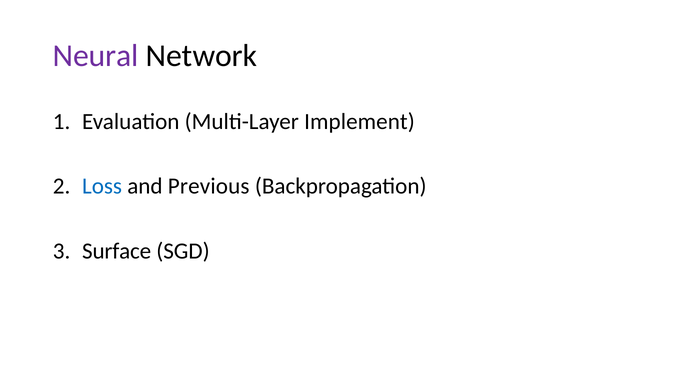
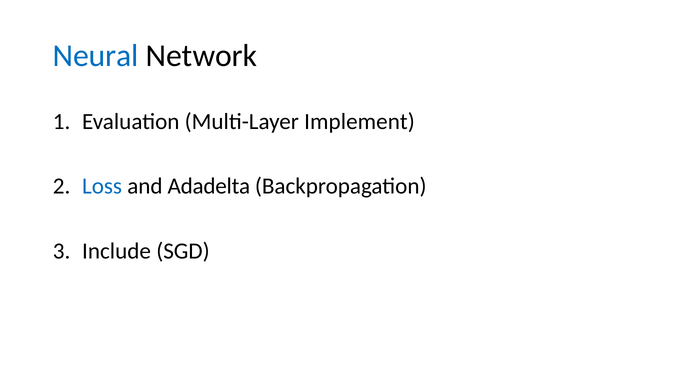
Neural colour: purple -> blue (96, 55)
Previous: Previous -> Adadelta (209, 186)
Surface: Surface -> Include (117, 251)
